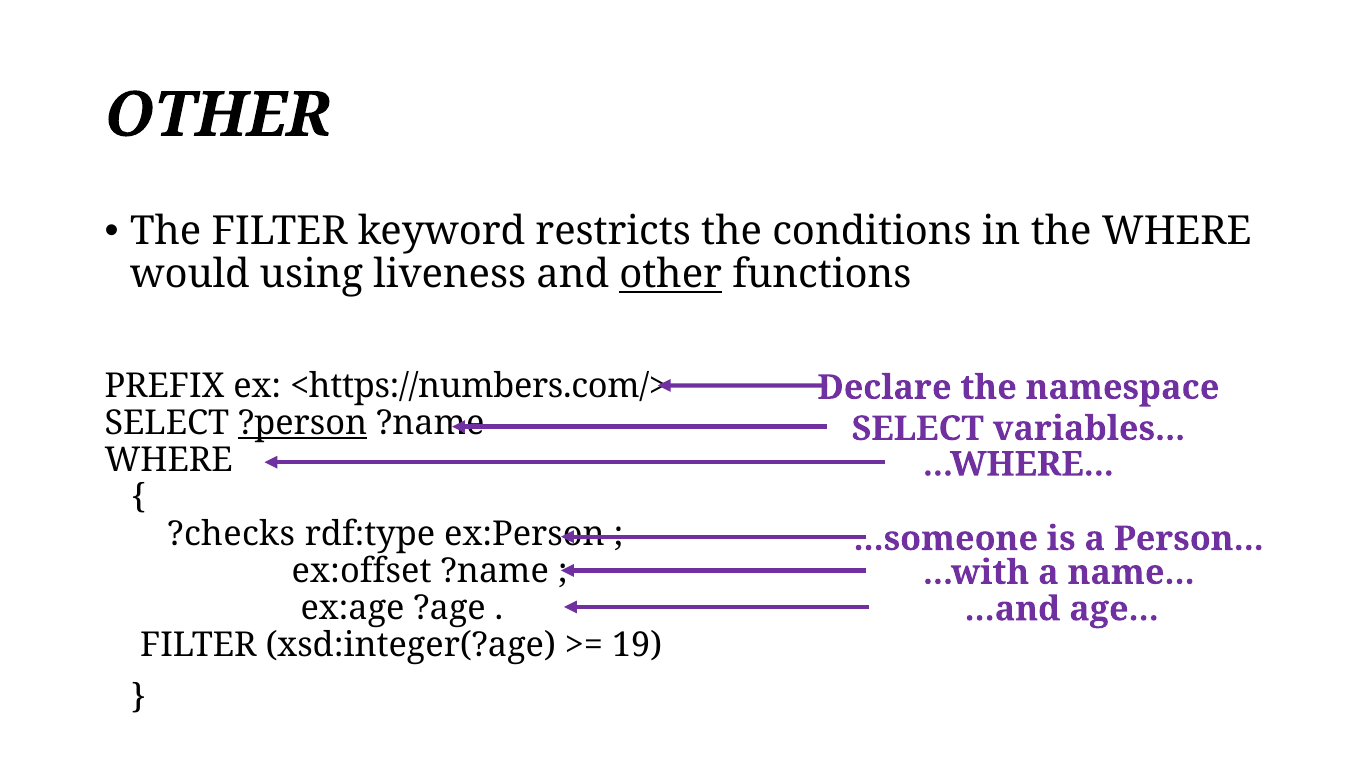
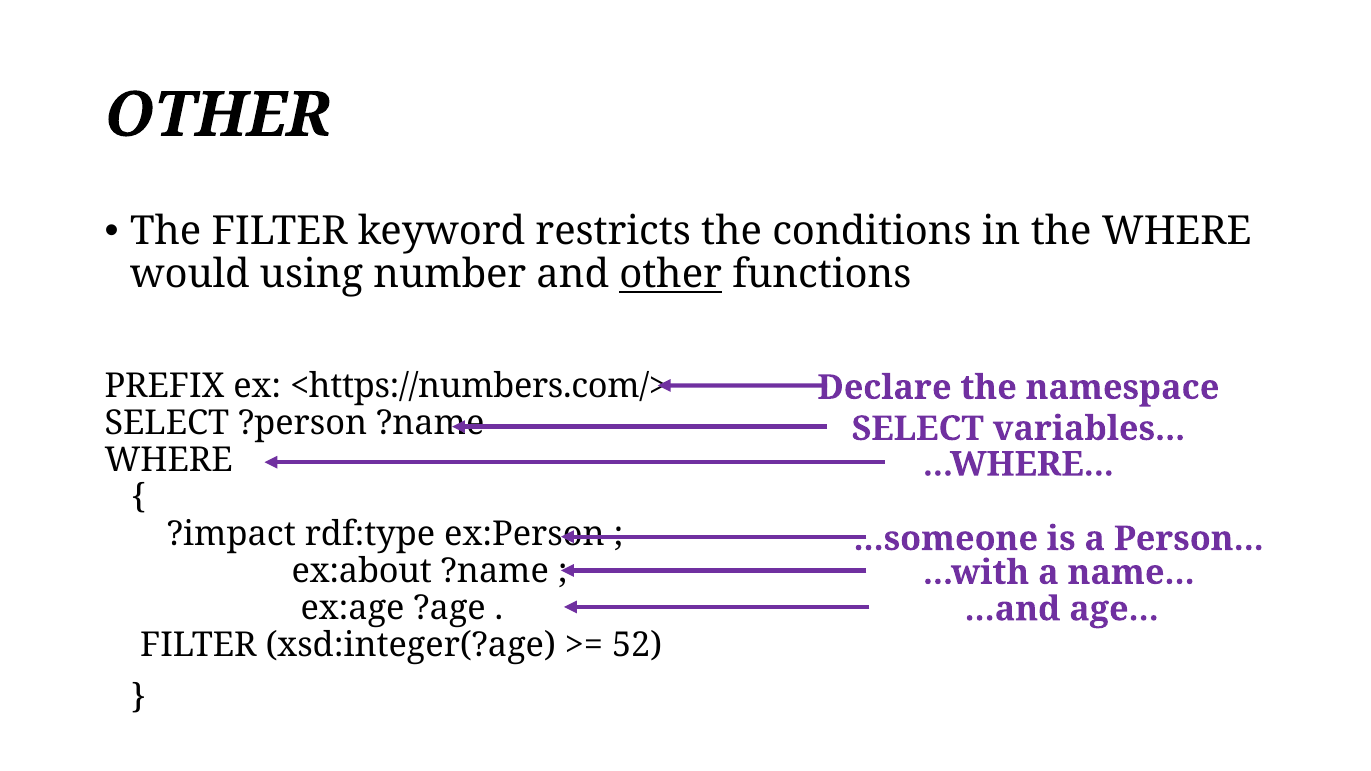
liveness: liveness -> number (450, 275)
?person underline: present -> none (303, 424)
?checks: ?checks -> ?impact (231, 535)
ex:offset: ex:offset -> ex:about (362, 572)
19: 19 -> 52 (637, 646)
